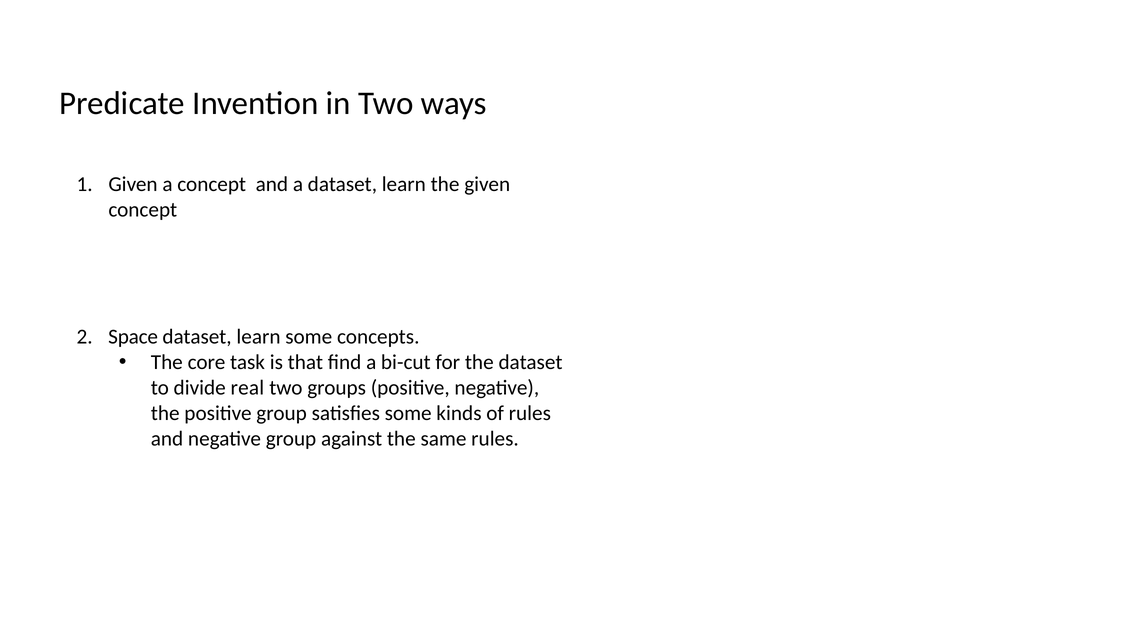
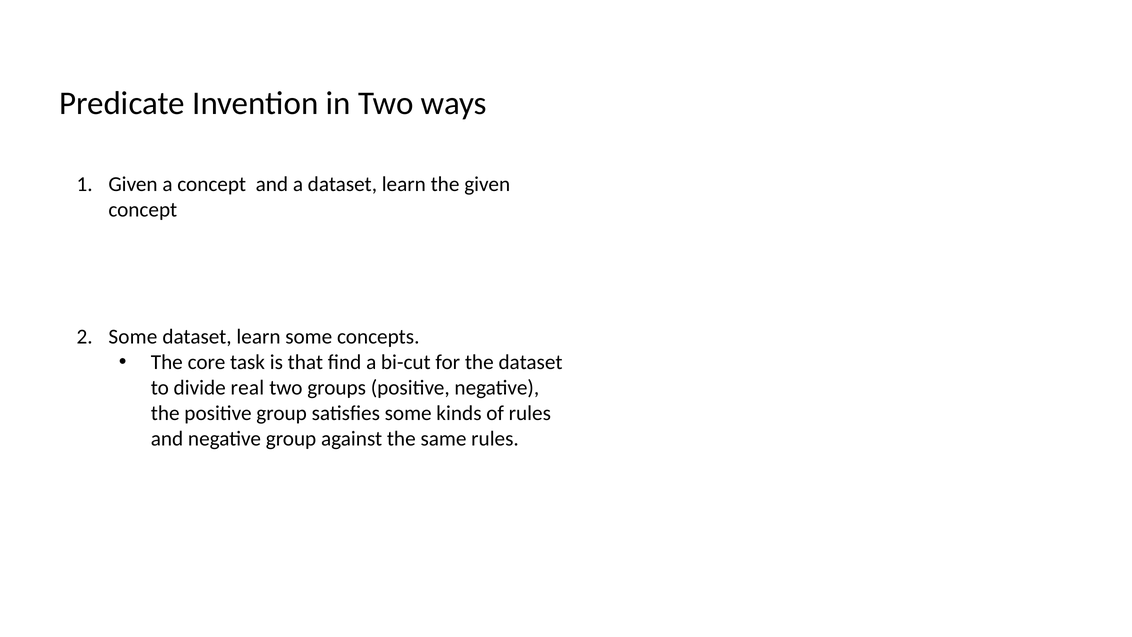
Space: Space -> Some (133, 337)
